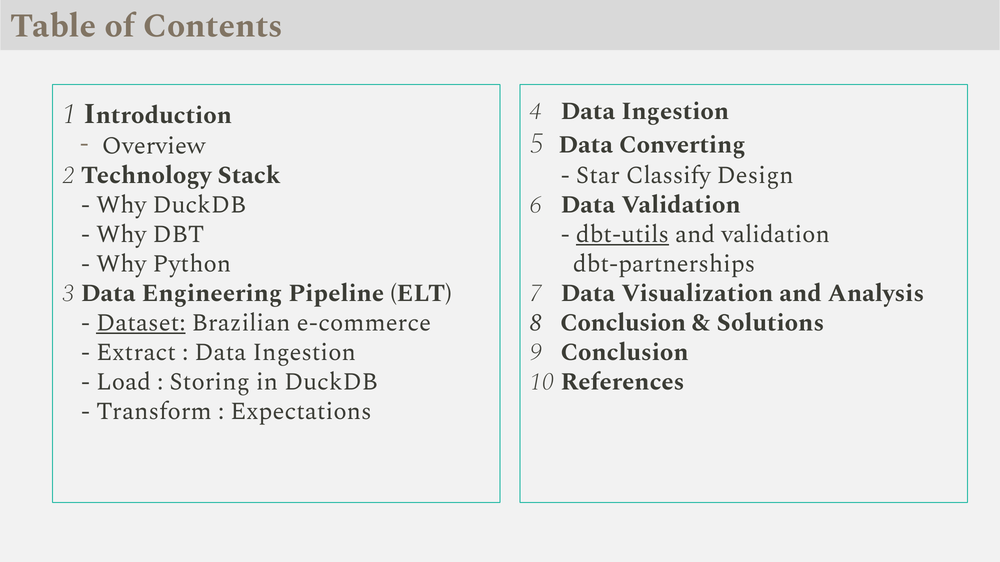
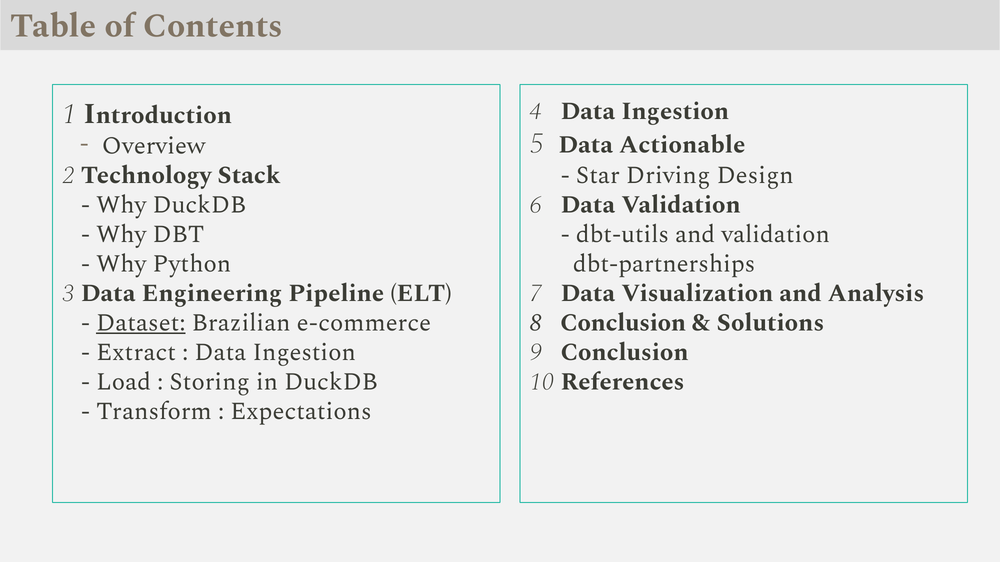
Converting: Converting -> Actionable (682, 145)
Classify: Classify -> Driving (668, 175)
dbt-utils underline: present -> none (623, 234)
